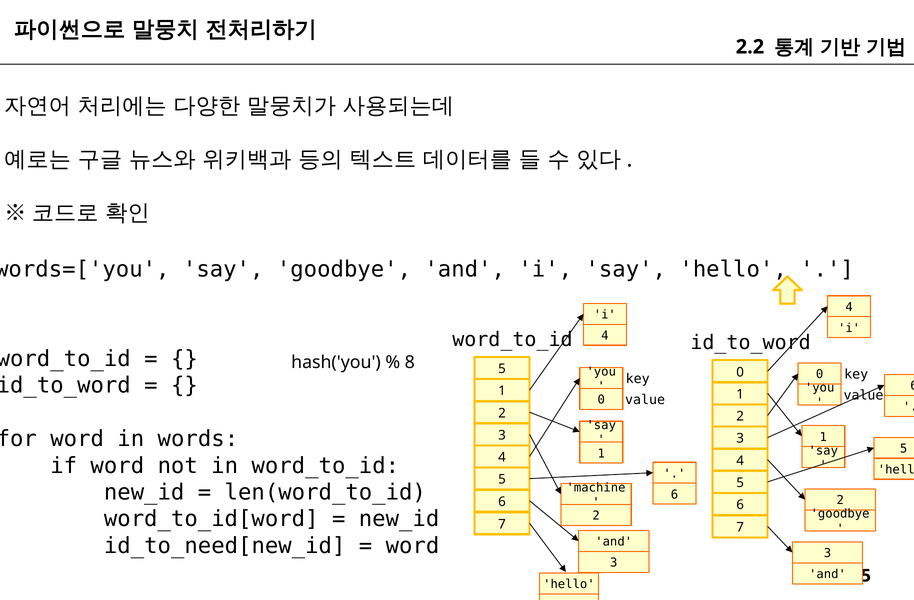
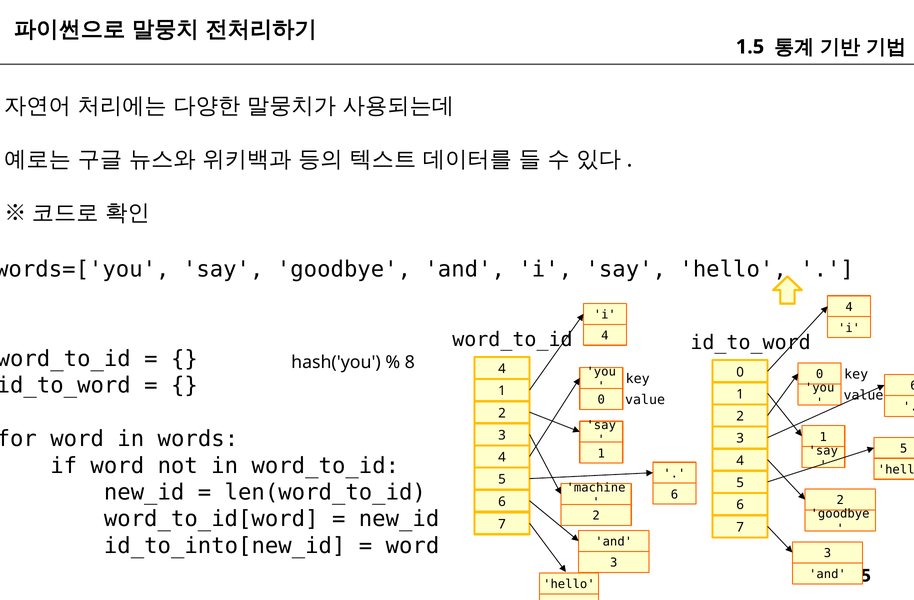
2.2: 2.2 -> 1.5 (750, 47)
8 5: 5 -> 4 (502, 369)
id_to_need[new_id: id_to_need[new_id -> id_to_into[new_id (225, 546)
